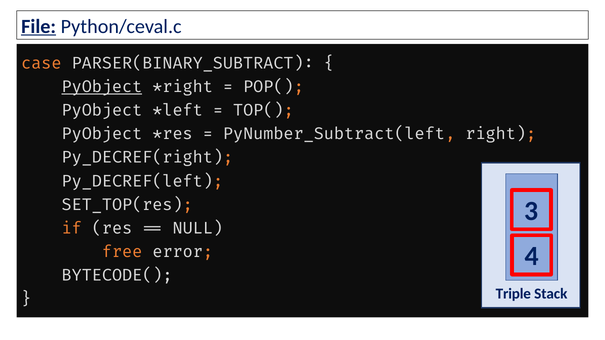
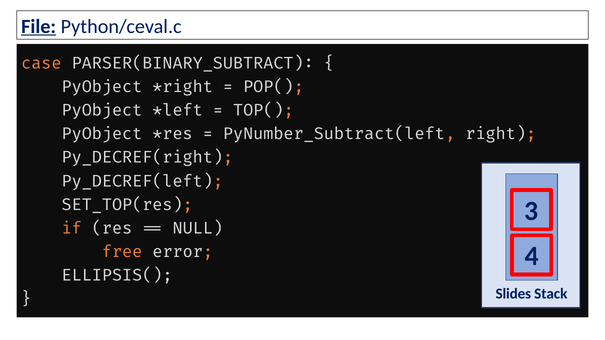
PyObject underline: present -> none (102, 87)
BYTECODE(: BYTECODE( -> ELLIPSIS( (117, 276)
Triple: Triple -> Slides (513, 294)
